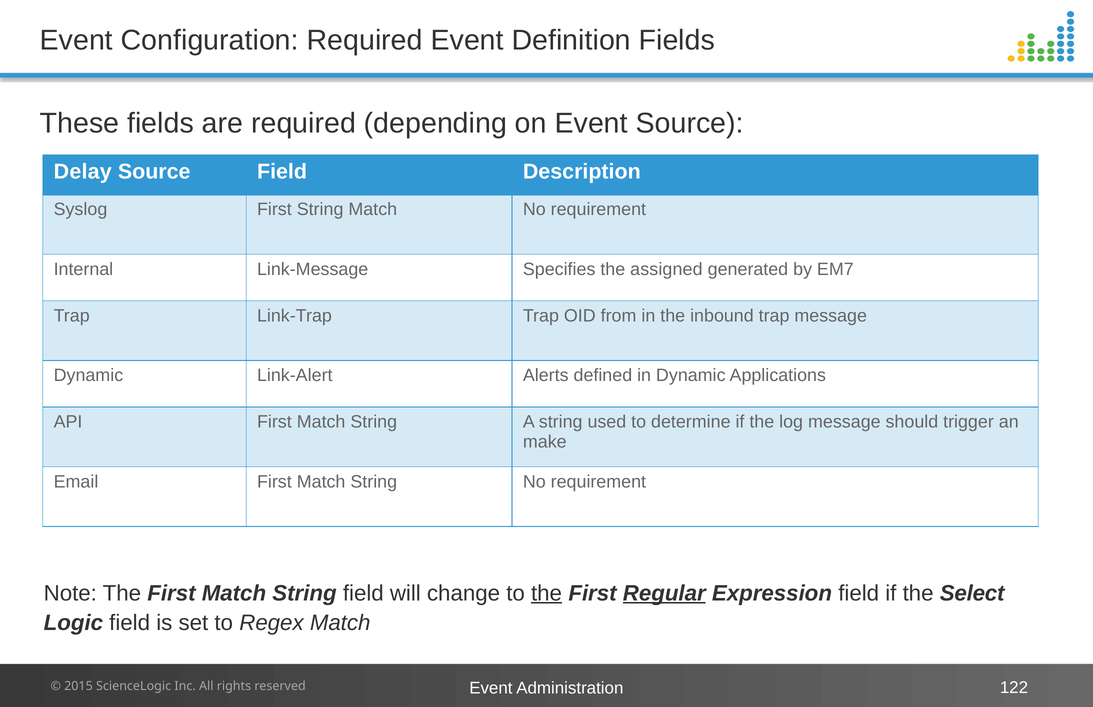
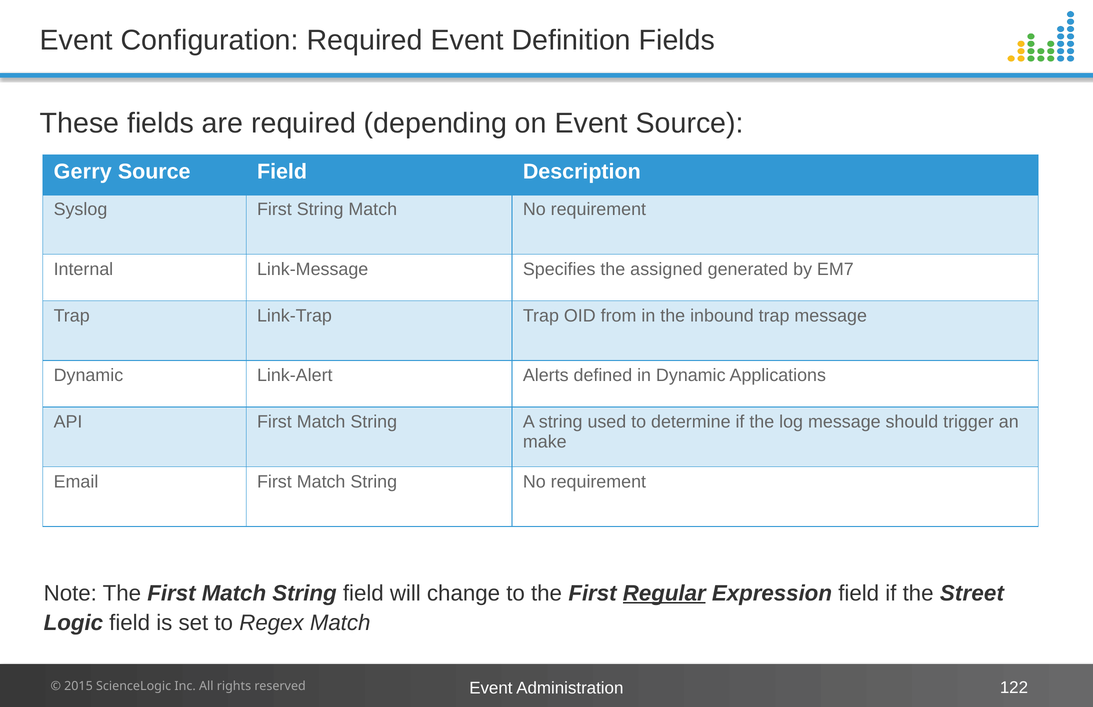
Delay: Delay -> Gerry (83, 172)
the underline: present -> none (546, 594)
Select: Select -> Street (972, 594)
